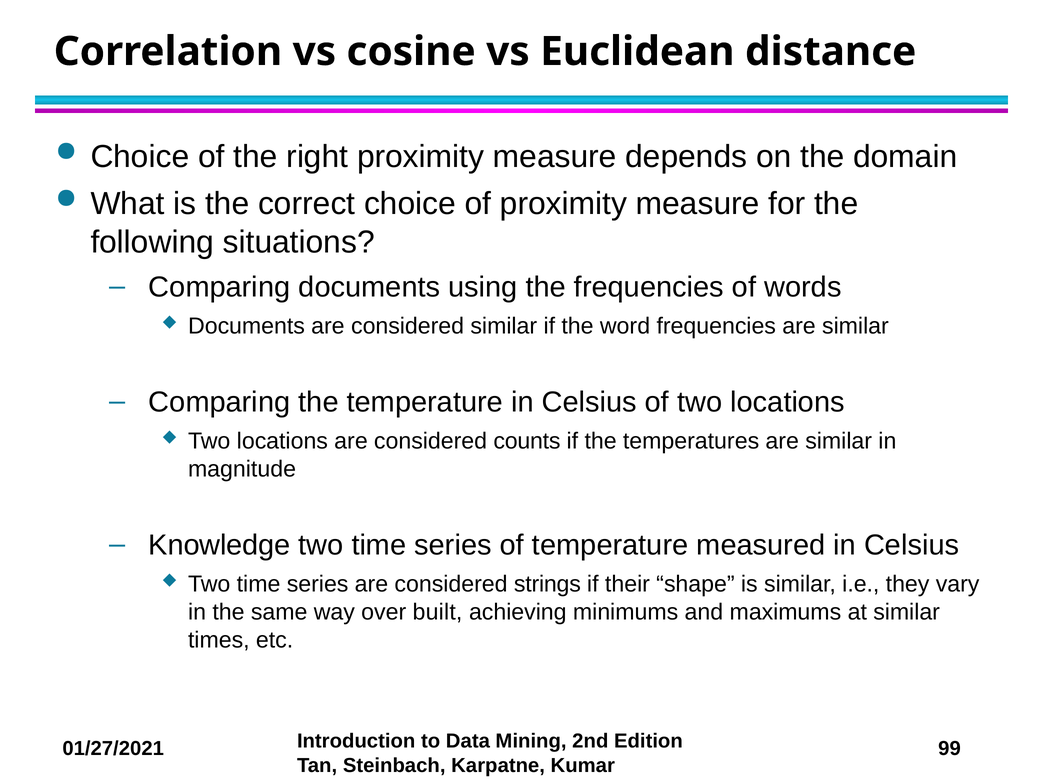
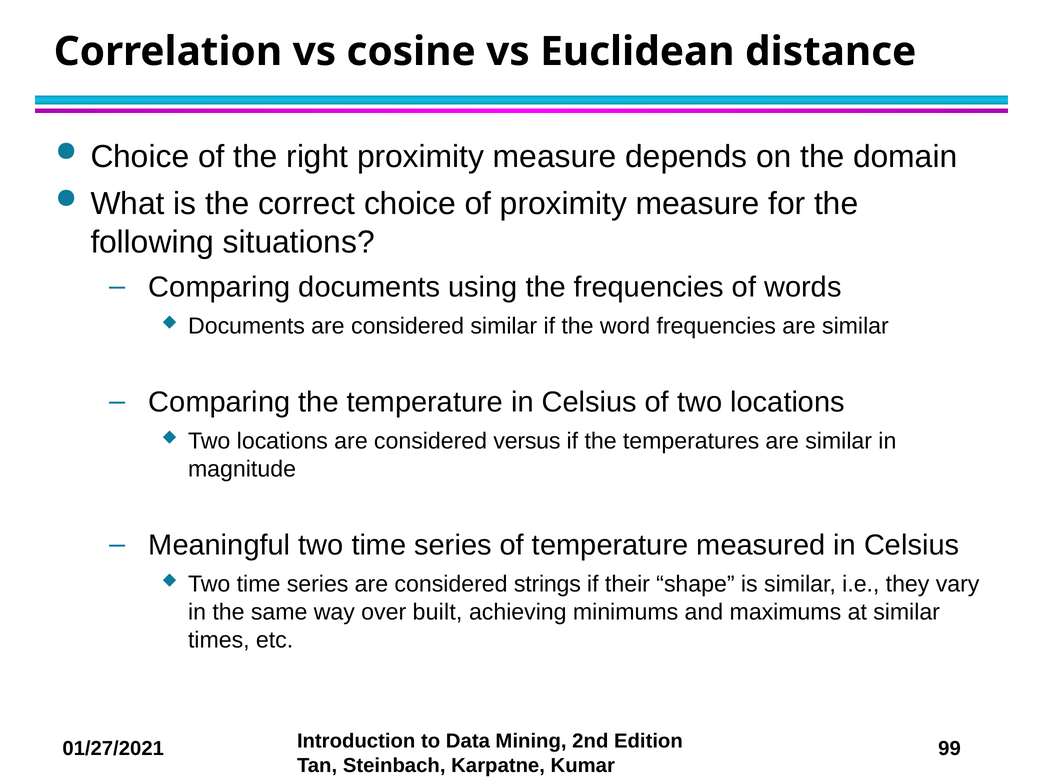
counts: counts -> versus (527, 441)
Knowledge: Knowledge -> Meaningful (219, 546)
